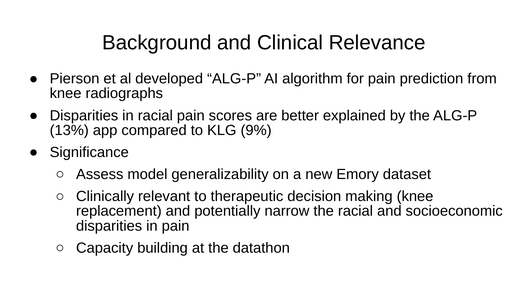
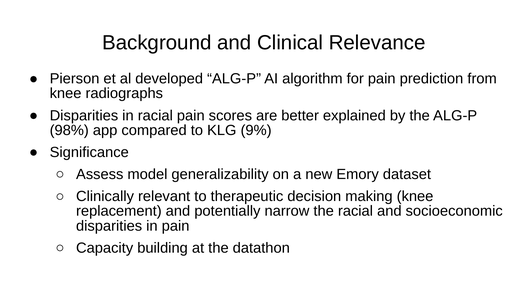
13%: 13% -> 98% (69, 130)
